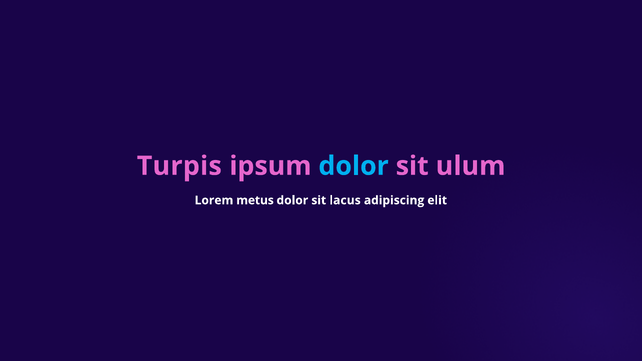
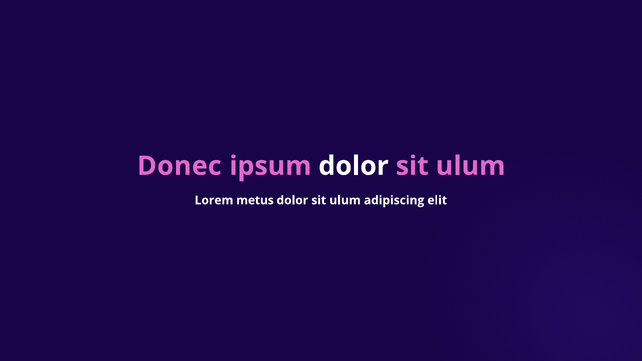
Turpis: Turpis -> Donec (179, 166)
dolor colour: light blue -> white (354, 166)
lacus: lacus -> ulum (345, 200)
